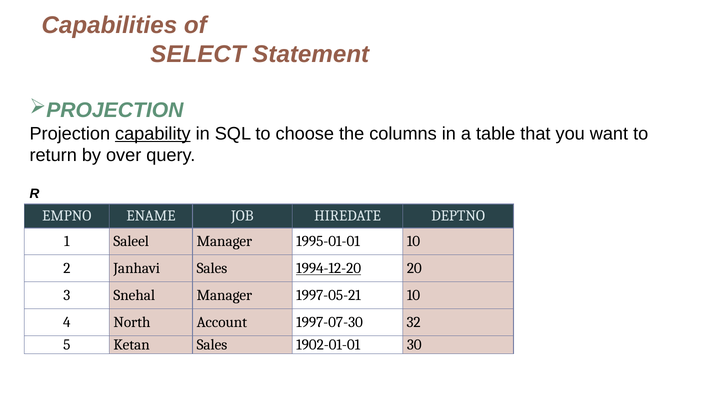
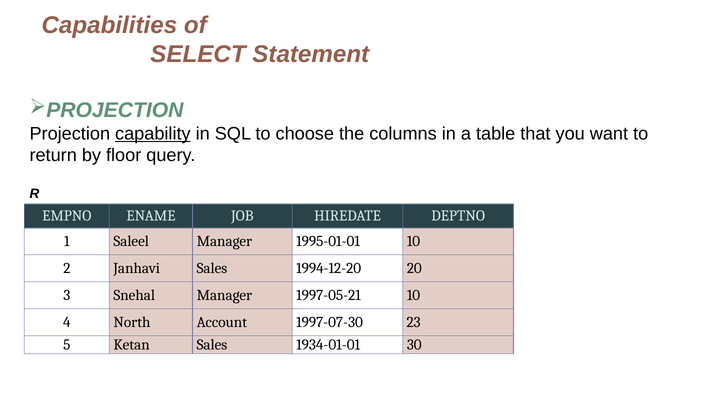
over: over -> floor (124, 155)
1994-12-20 underline: present -> none (329, 268)
32: 32 -> 23 (414, 322)
1902-01-01: 1902-01-01 -> 1934-01-01 (328, 344)
